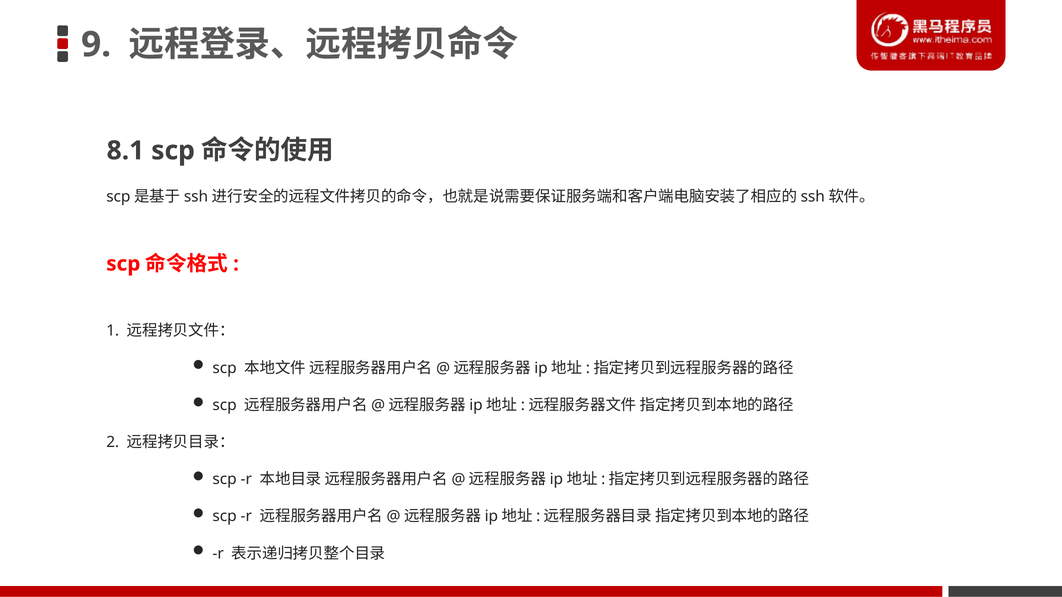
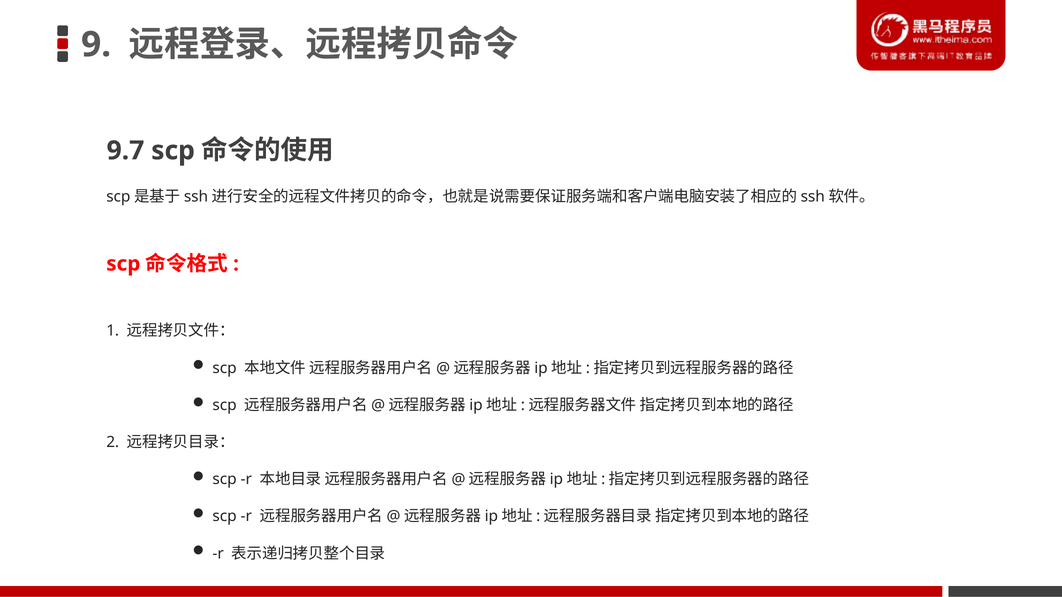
8.1: 8.1 -> 9.7 (125, 151)
